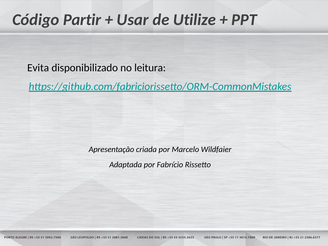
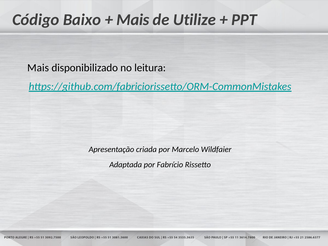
Partir: Partir -> Baixo (82, 20)
Usar: Usar -> Mais (133, 20)
Evita: Evita -> Mais (38, 68)
